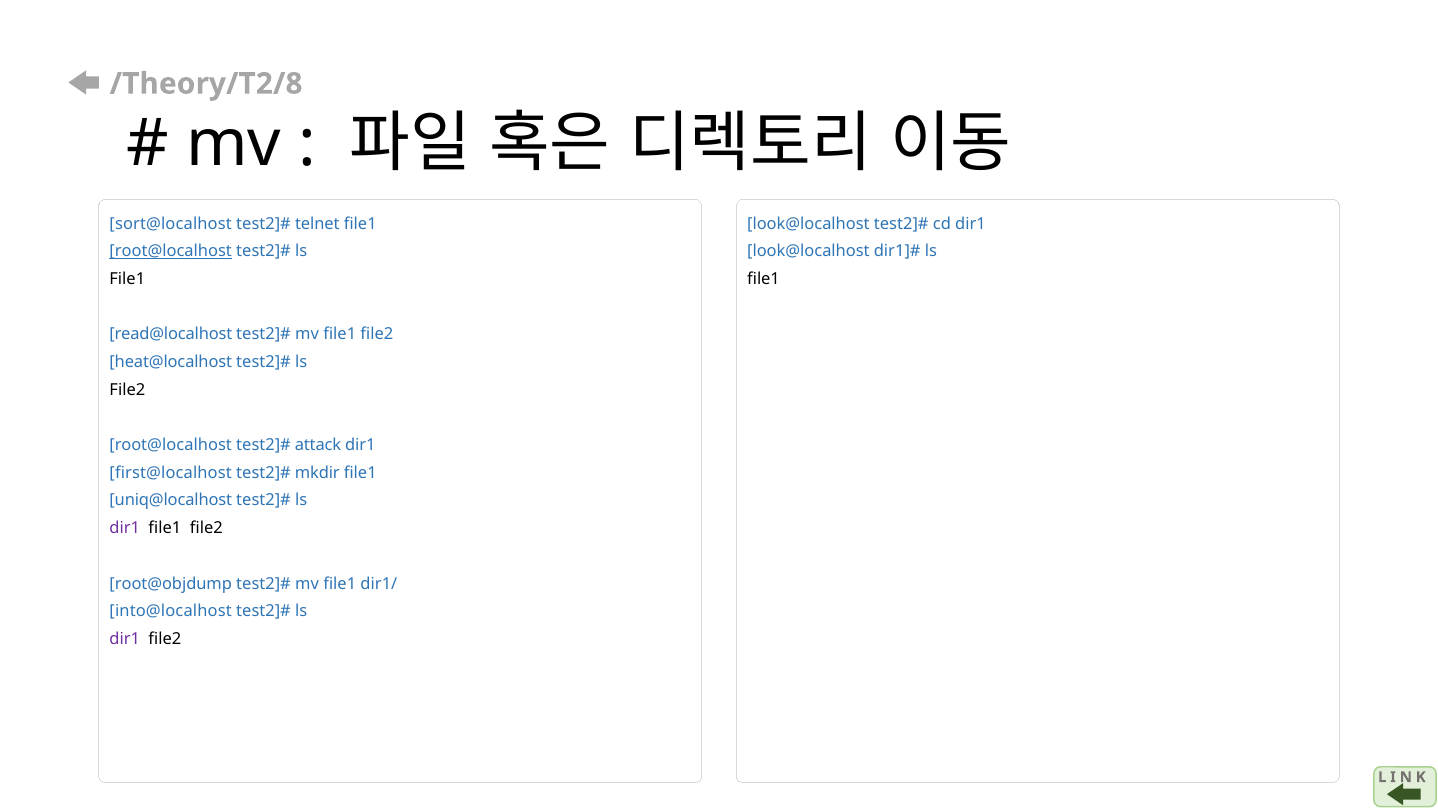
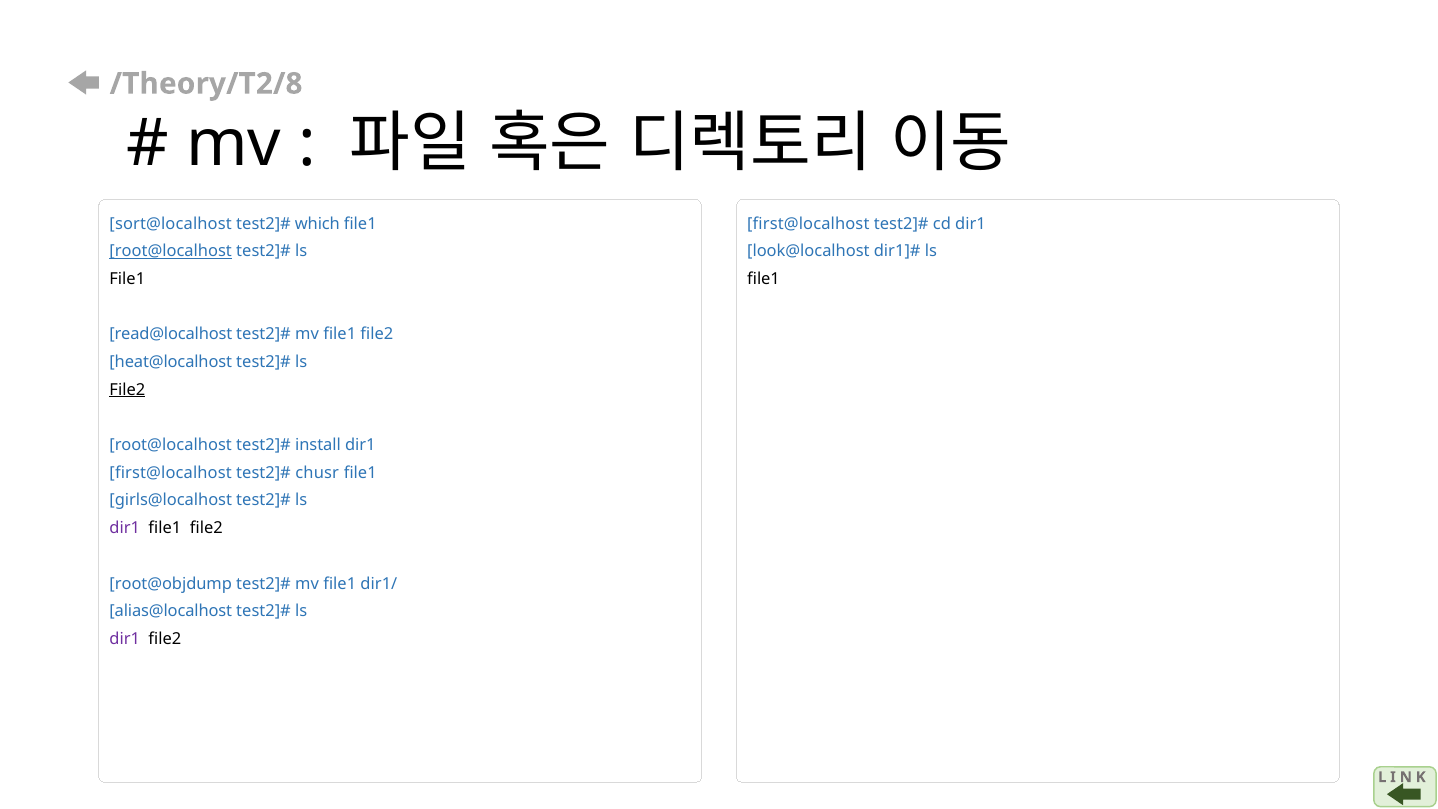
telnet: telnet -> which (317, 224)
look@localhost: look@localhost -> first@localhost (808, 224)
File2 underline: none -> present (127, 390)
attack: attack -> install (318, 445)
mkdir: mkdir -> chusr (317, 473)
uniq@localhost: uniq@localhost -> girls@localhost (171, 500)
into@localhost: into@localhost -> alias@localhost (171, 611)
